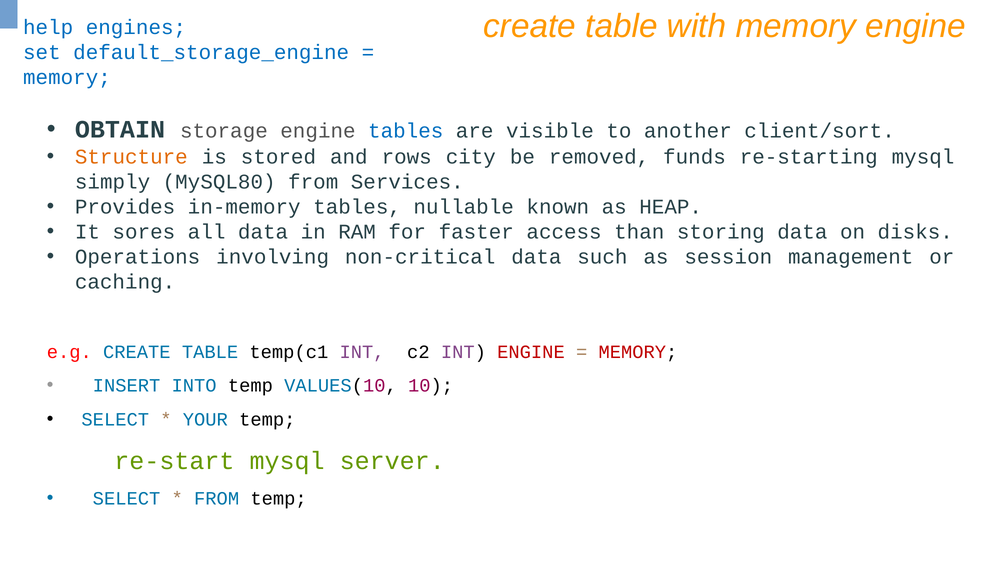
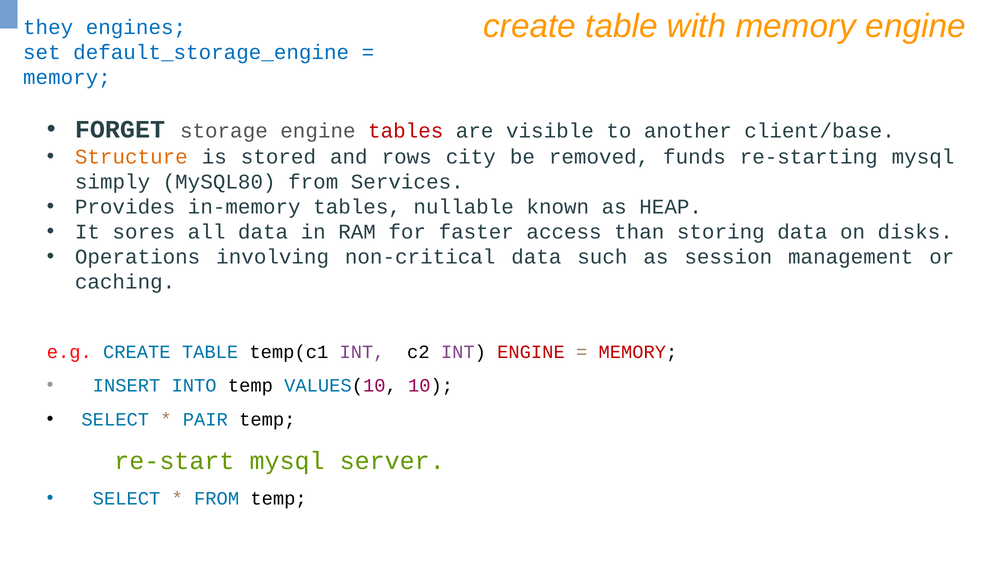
help: help -> they (48, 27)
OBTAIN: OBTAIN -> FORGET (120, 130)
tables colour: blue -> red (406, 131)
client/sort: client/sort -> client/base (820, 131)
YOUR: YOUR -> PAIR (205, 420)
